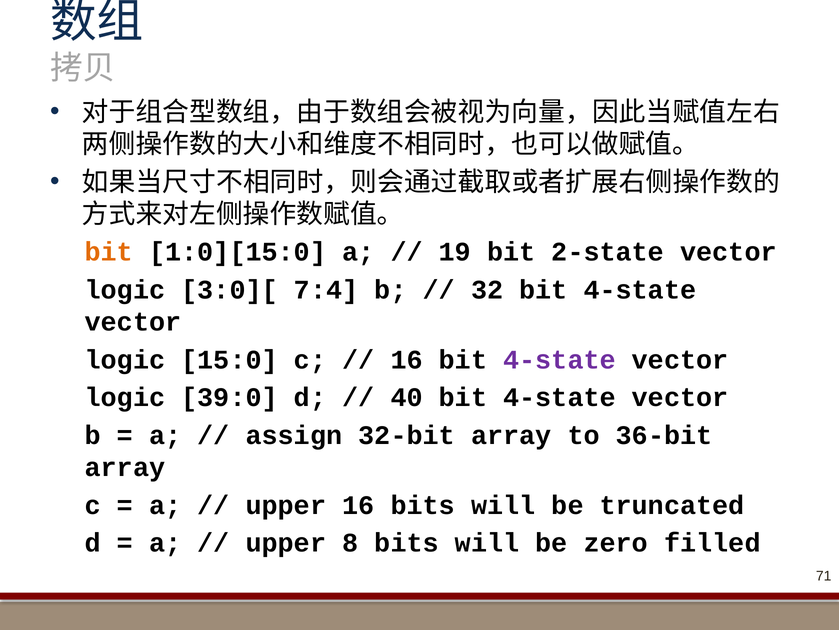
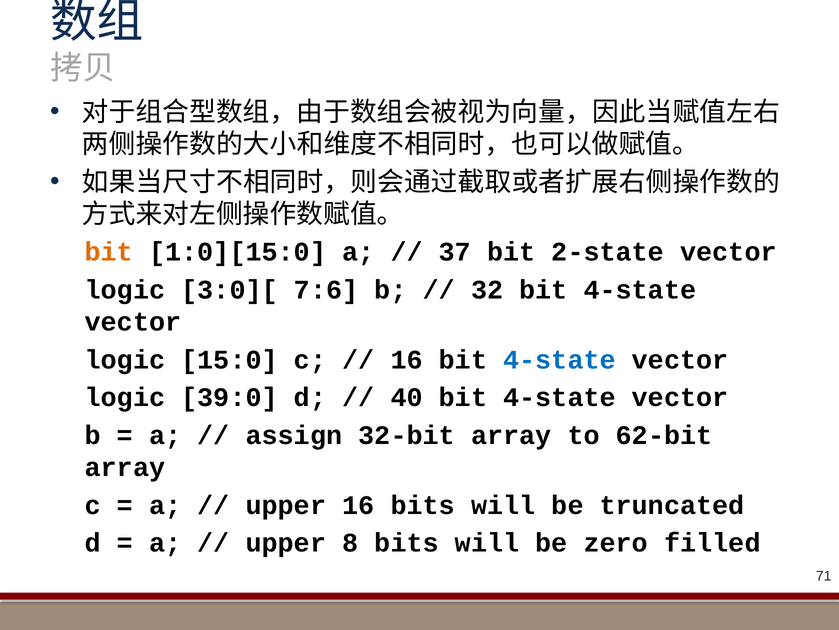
19: 19 -> 37 (455, 252)
7:4: 7:4 -> 7:6 (326, 290)
4-state colour: purple -> blue (559, 359)
36-bit: 36-bit -> 62-bit (664, 435)
